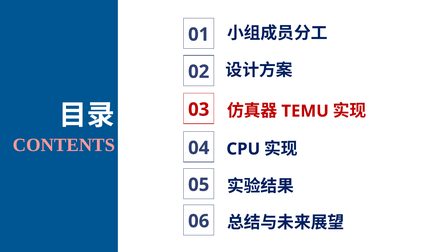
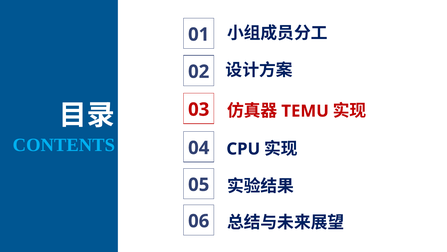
CONTENTS colour: pink -> light blue (64, 145)
